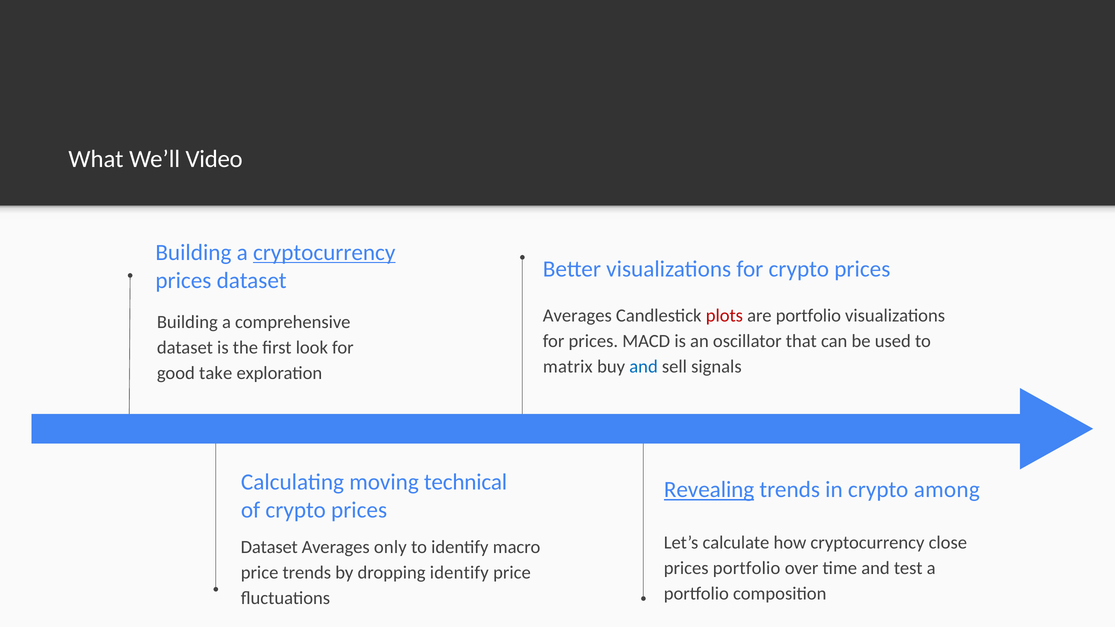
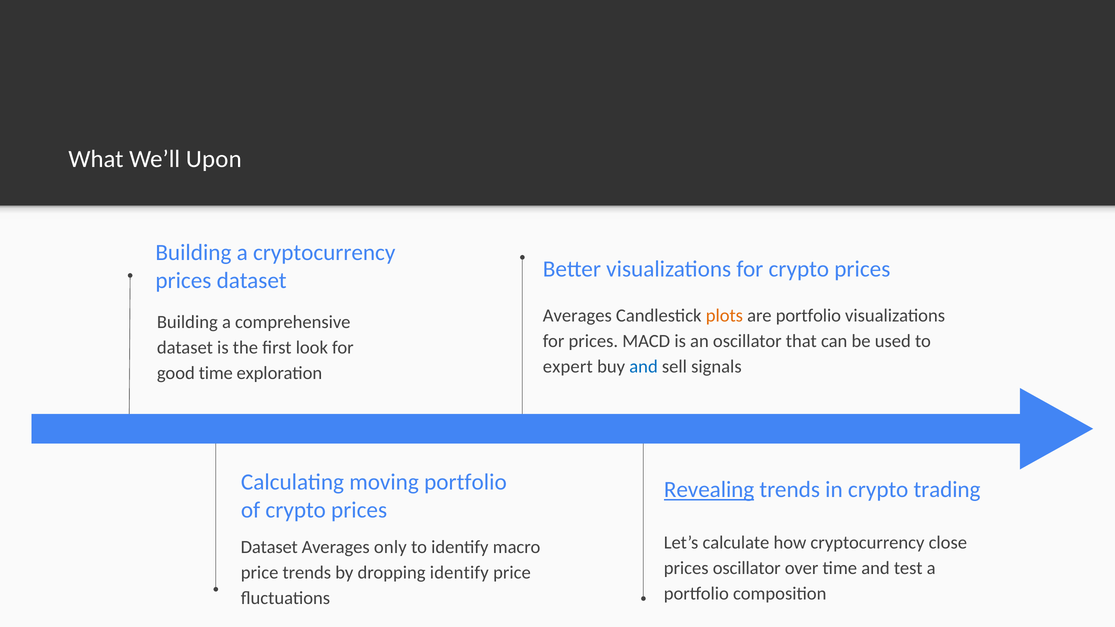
Video: Video -> Upon (214, 159)
cryptocurrency underline: present -> none (324, 253)
plots colour: red -> orange (724, 316)
matrix: matrix -> expert (568, 367)
good take: take -> time (216, 373)
moving technical: technical -> portfolio (465, 482)
among: among -> trading (947, 490)
prices portfolio: portfolio -> oscillator (747, 568)
